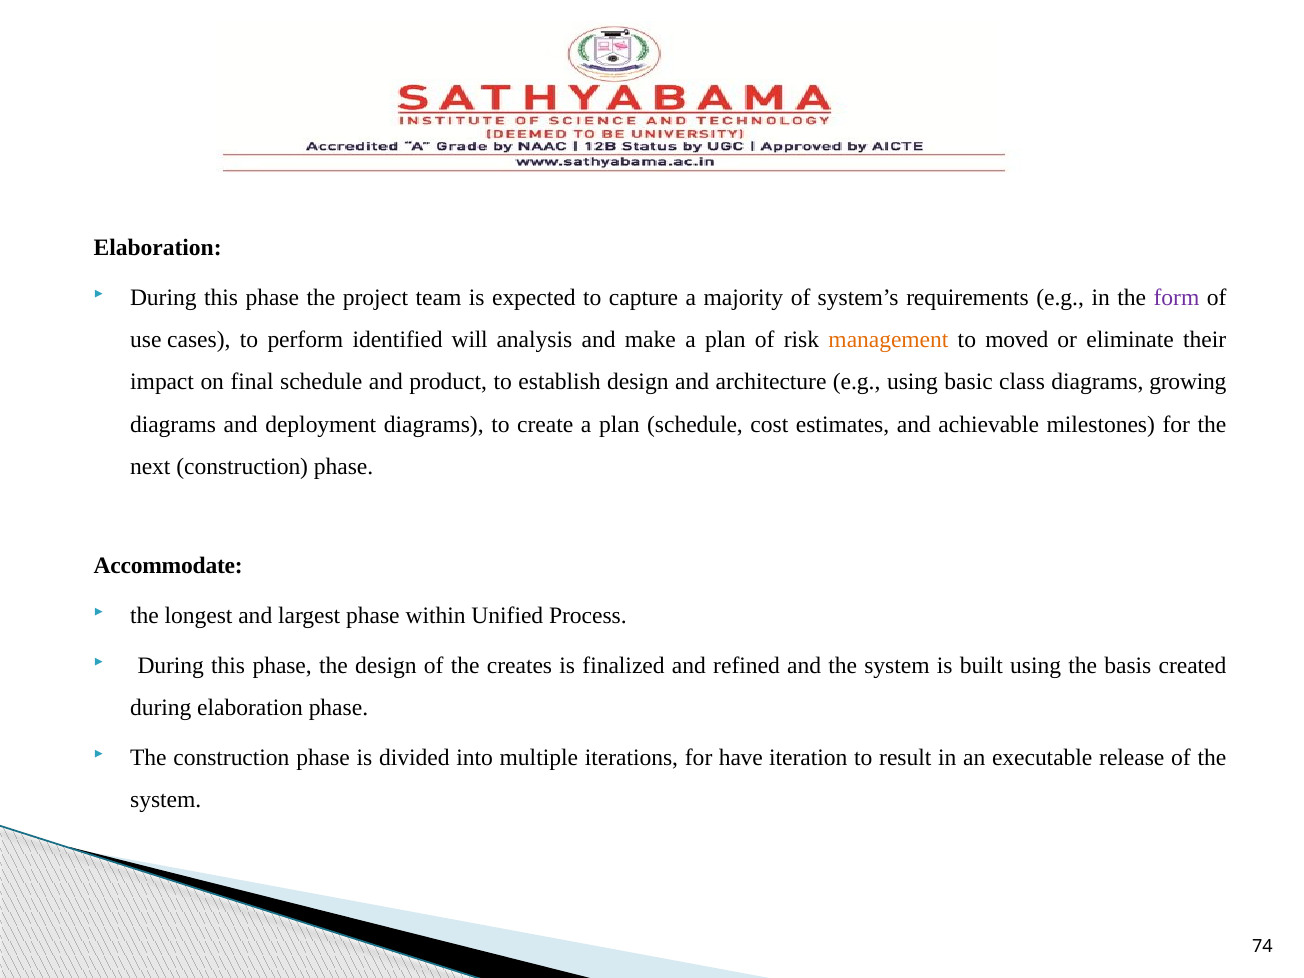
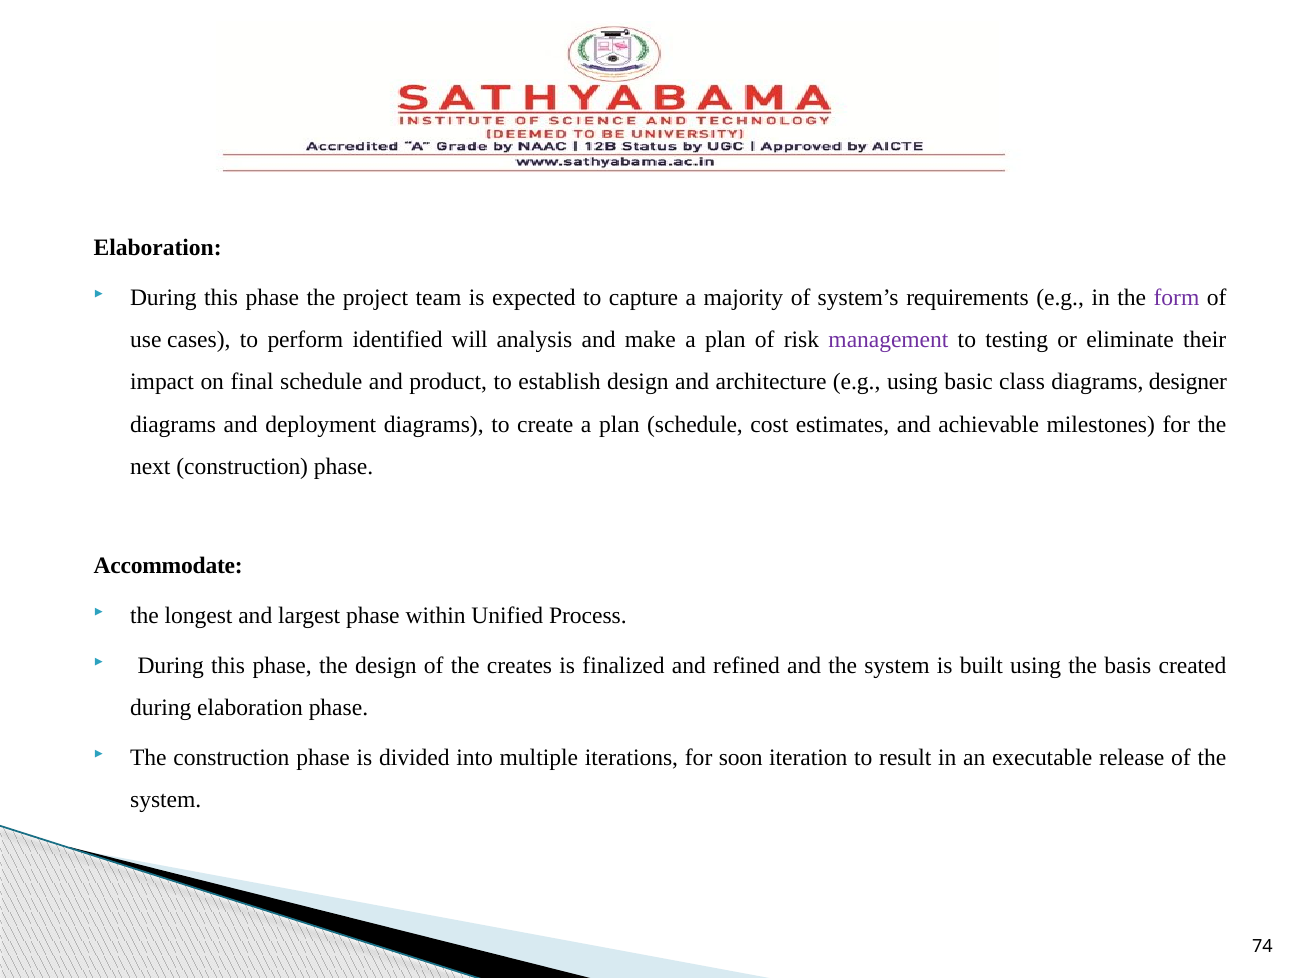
management colour: orange -> purple (888, 340)
moved: moved -> testing (1017, 340)
growing: growing -> designer (1188, 382)
have: have -> soon (741, 757)
